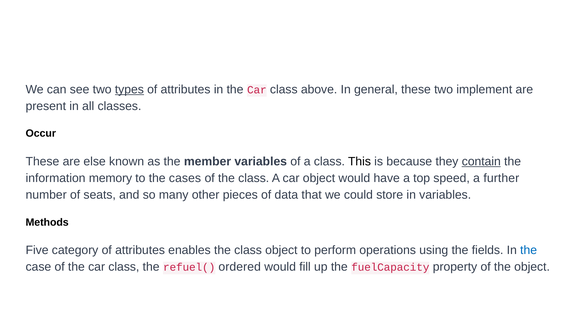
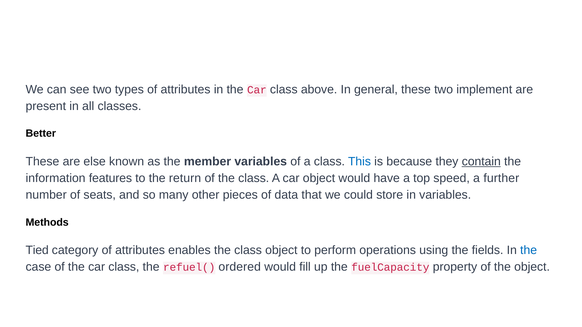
types underline: present -> none (129, 89)
Occur: Occur -> Better (41, 134)
This colour: black -> blue (359, 162)
memory: memory -> features (110, 178)
cases: cases -> return (185, 178)
Five: Five -> Tied (37, 250)
